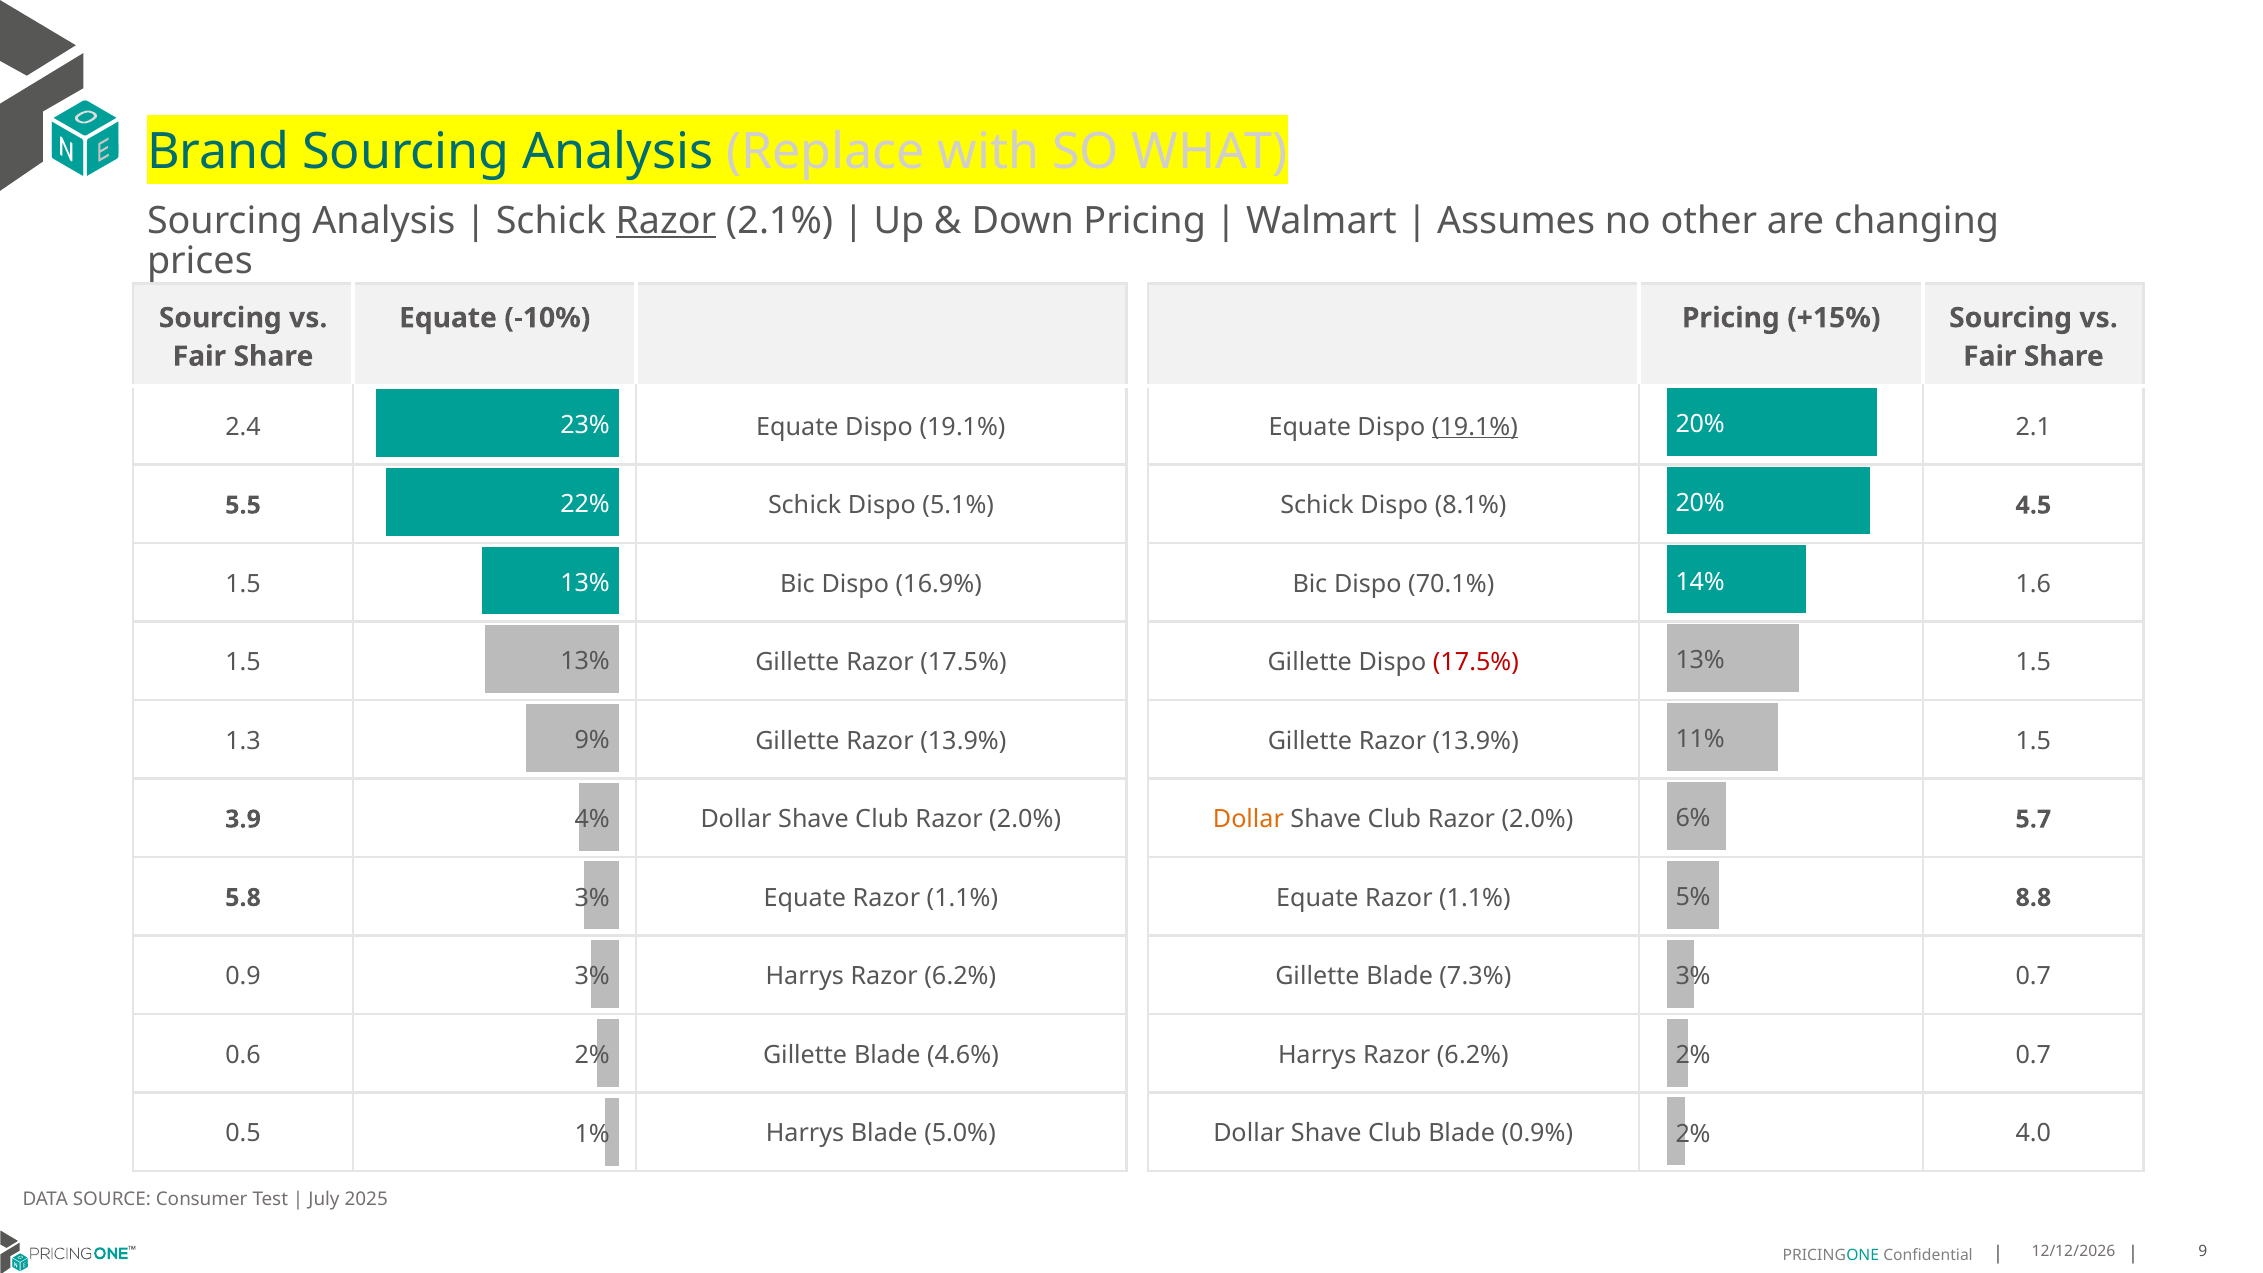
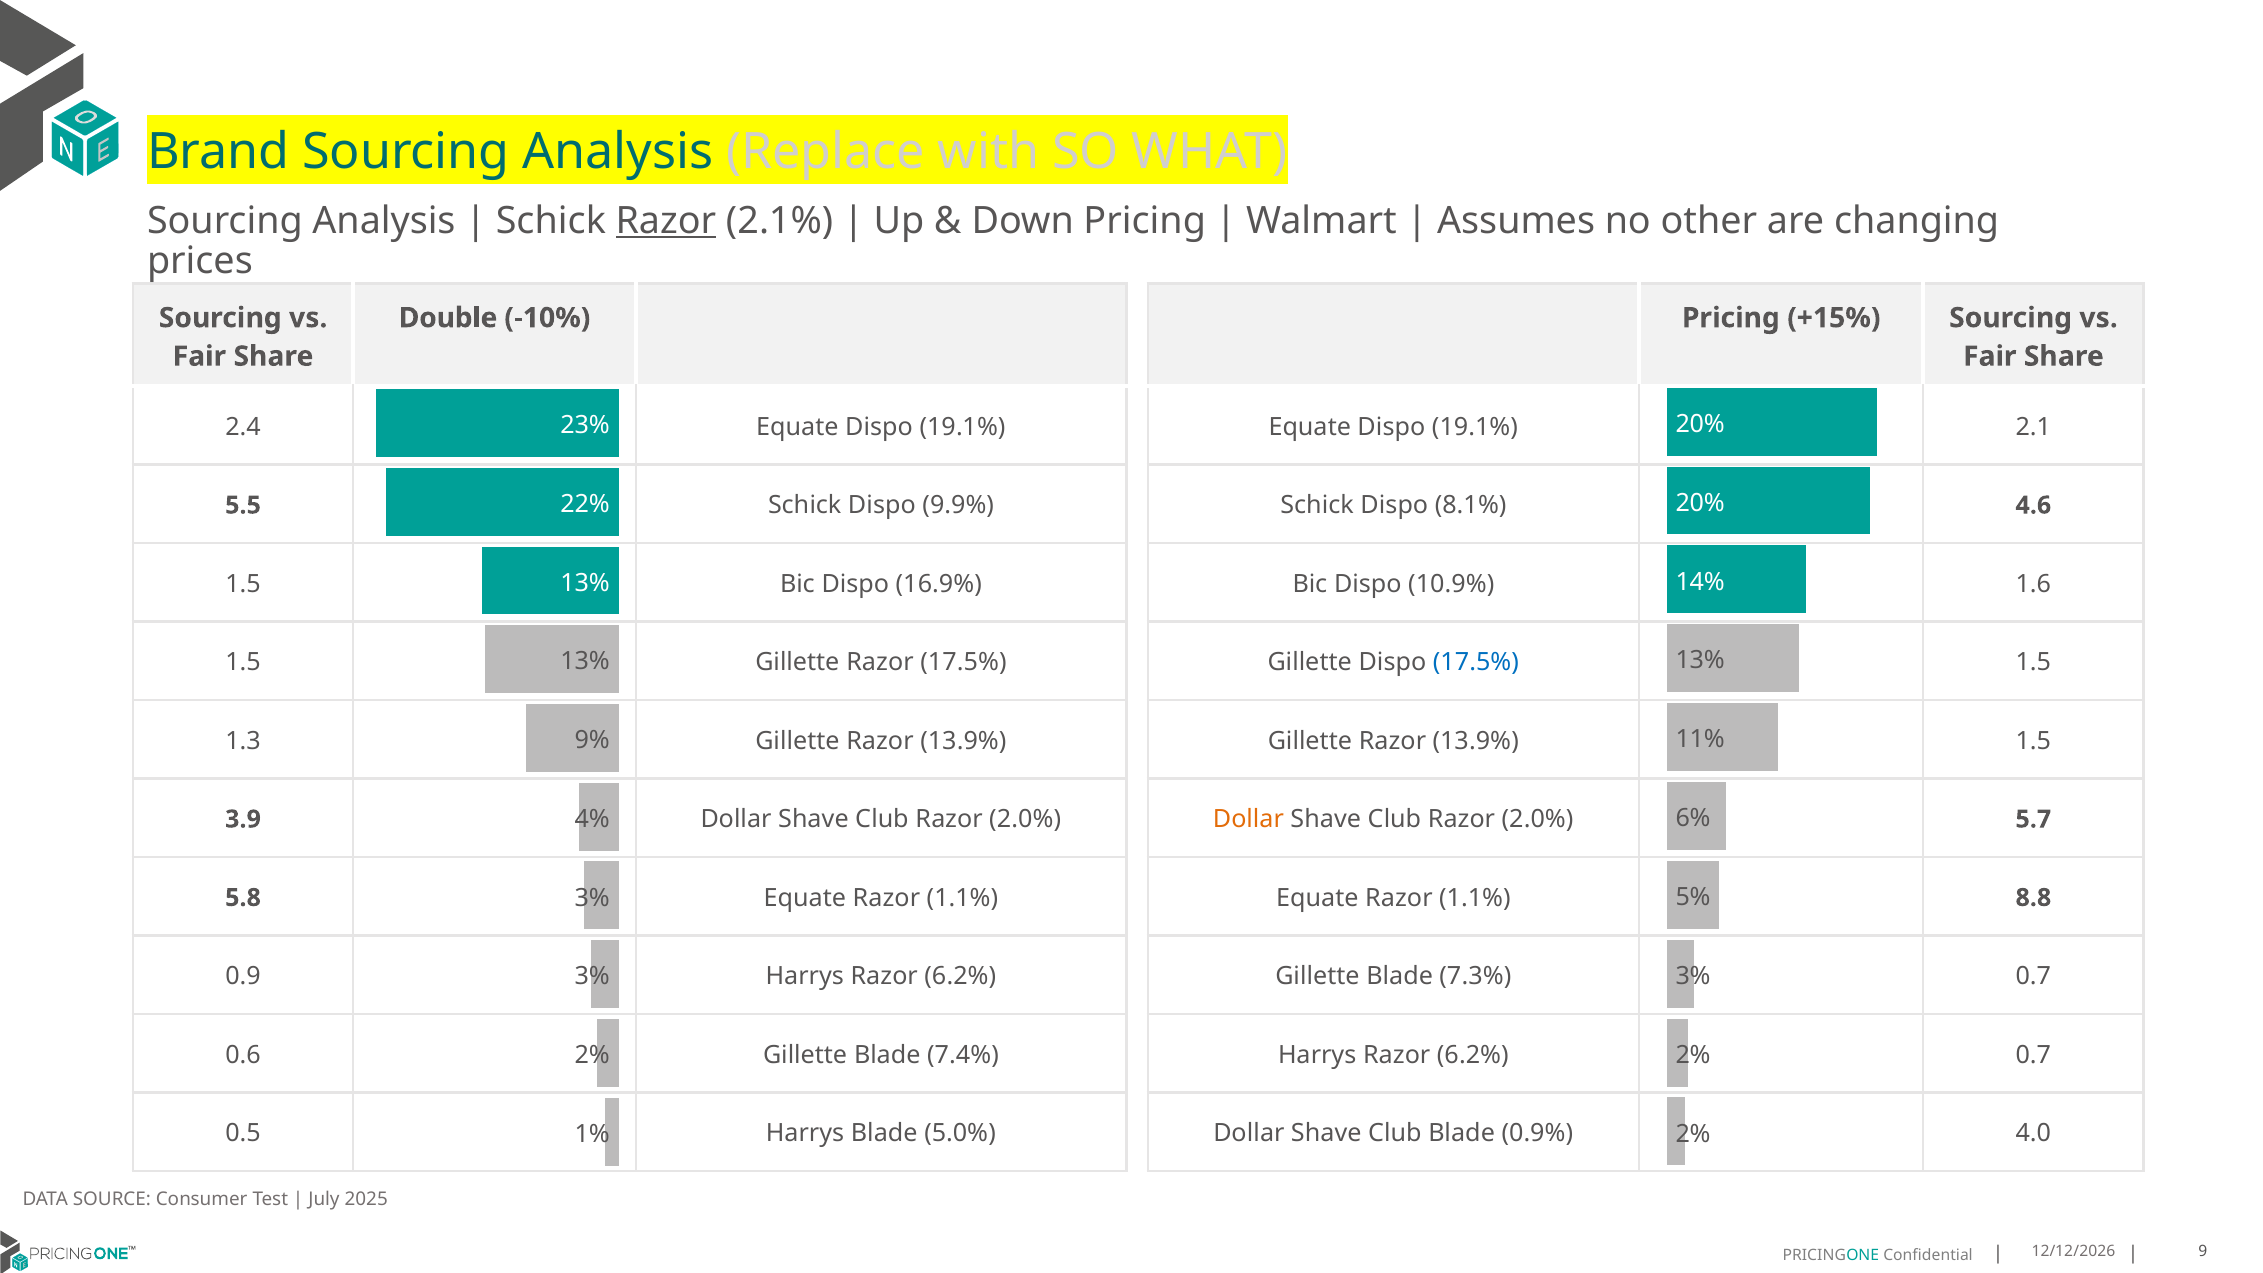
Equate: Equate -> Double (448, 318)
19.1% underline: present -> none (1475, 427)
4.5: 4.5 -> 4.6 (2033, 505)
5.1%: 5.1% -> 9.9% (958, 505)
70.1%: 70.1% -> 10.9% (1451, 584)
17.5% colour: red -> blue (1476, 662)
4.6%: 4.6% -> 7.4% (963, 1055)
